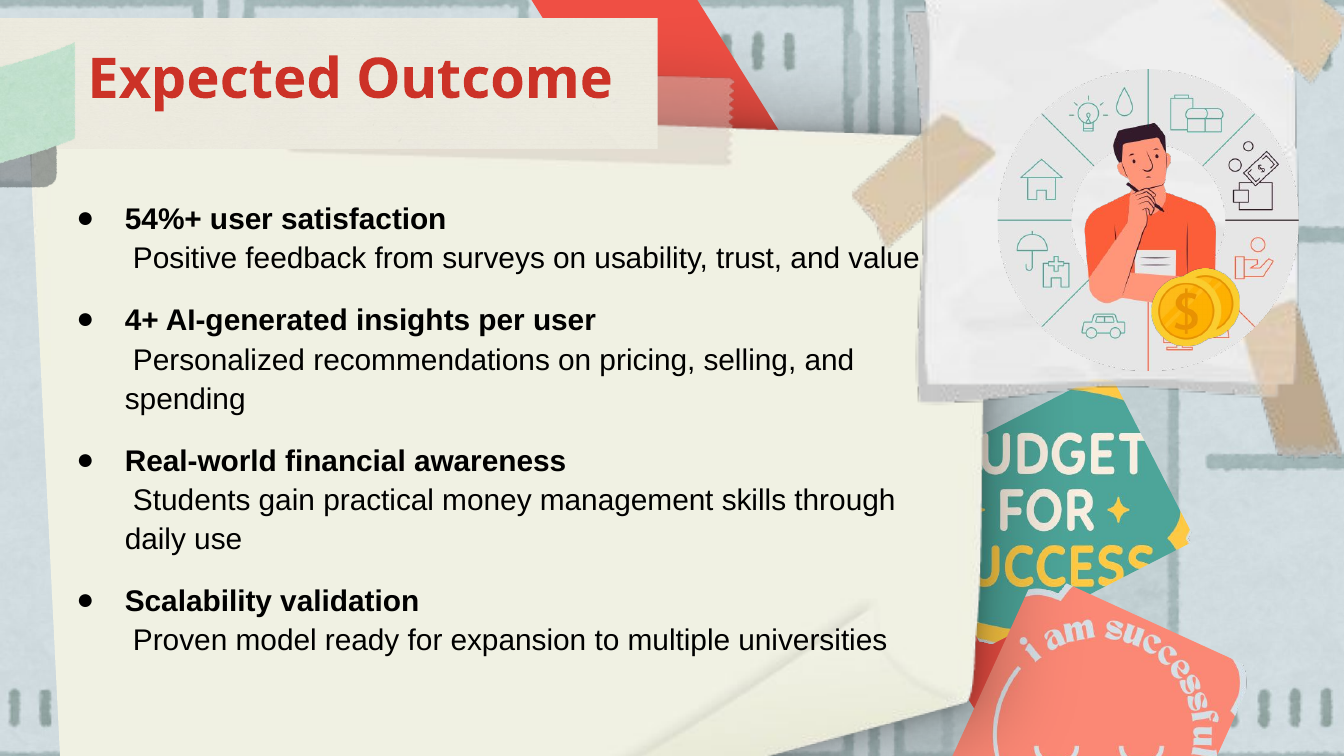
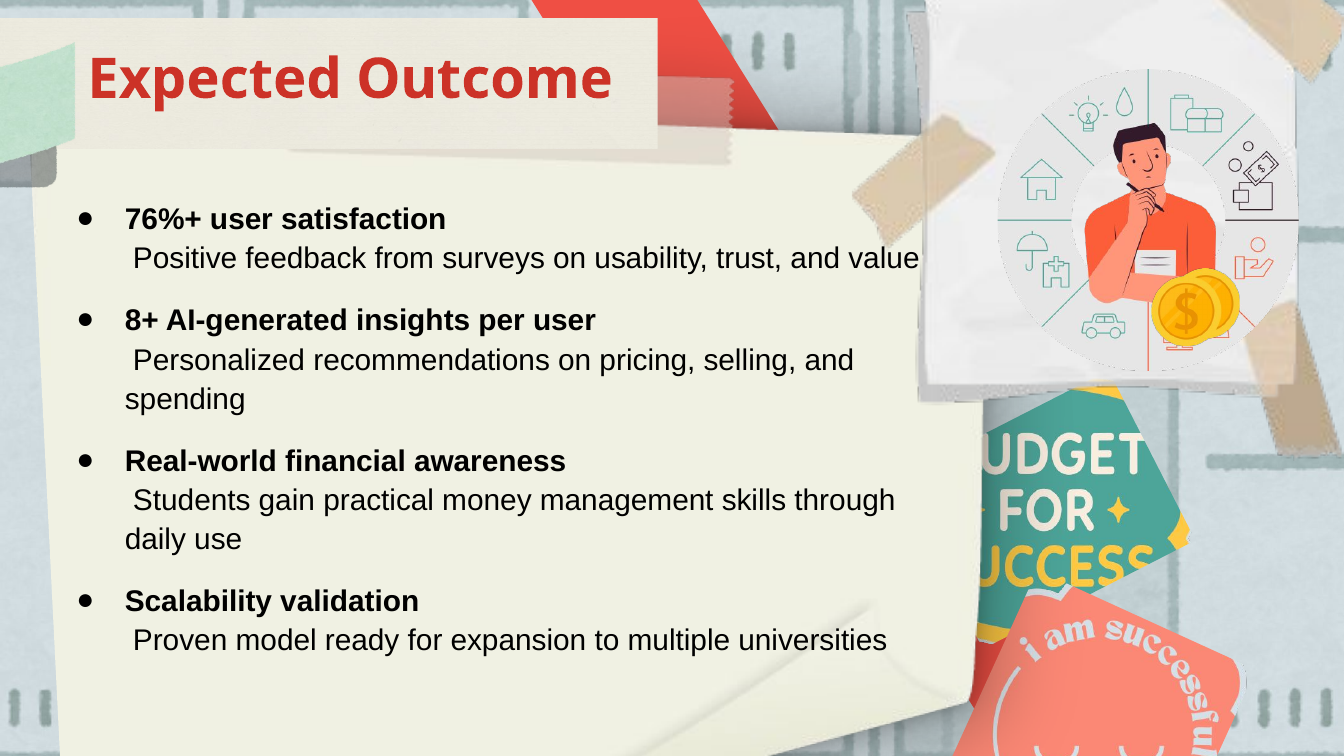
54%+: 54%+ -> 76%+ (163, 220)
4+: 4+ -> 8+ (142, 321)
